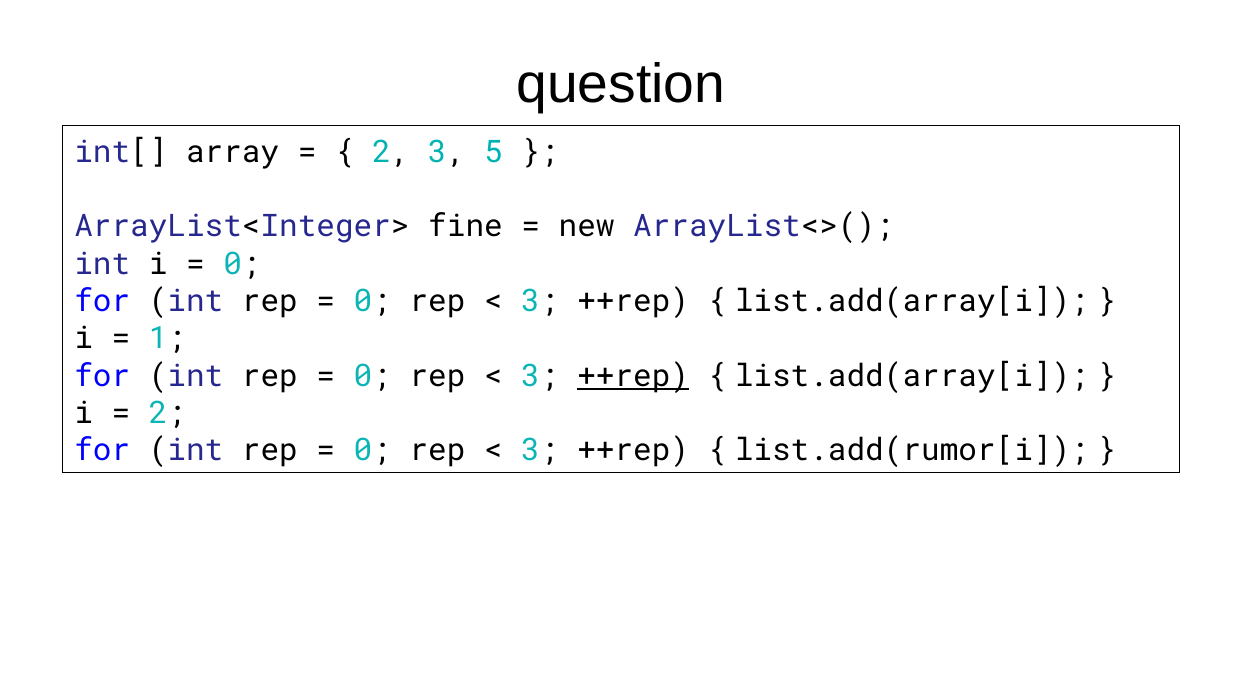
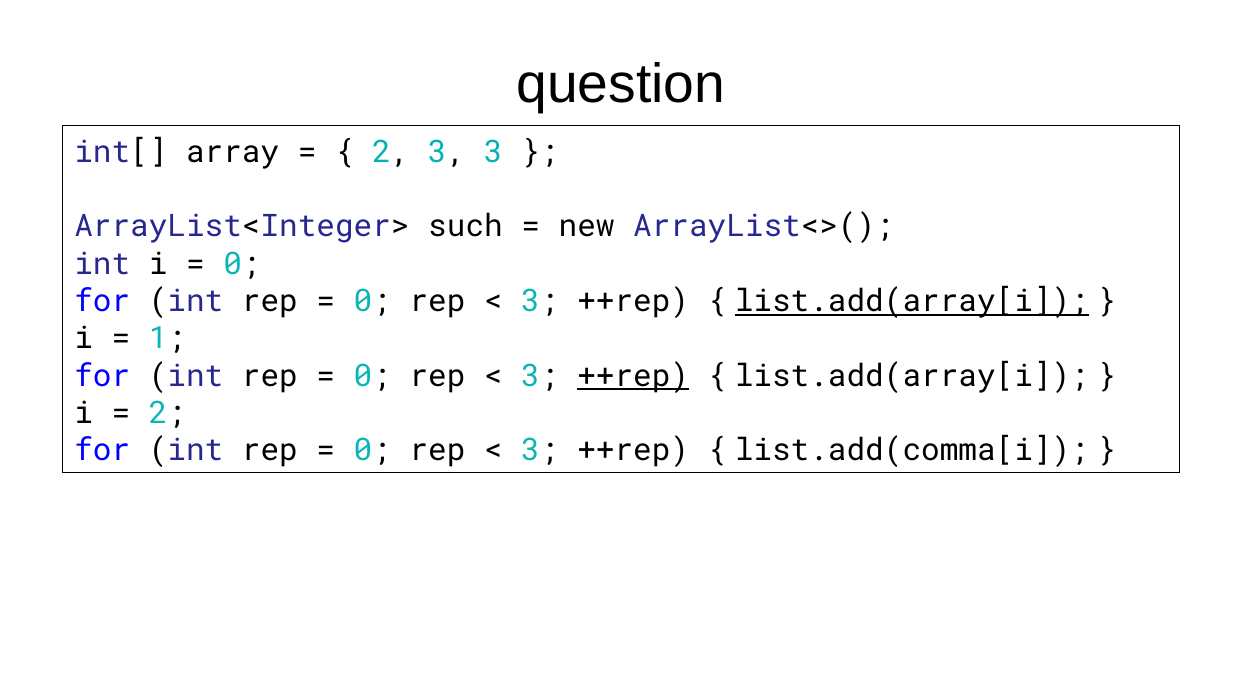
3 5: 5 -> 3 (493, 152)
fine: fine -> such (466, 227)
list.add(array[i underline: none -> present (912, 301)
list.add(rumor[i: list.add(rumor[i -> list.add(comma[i (912, 450)
